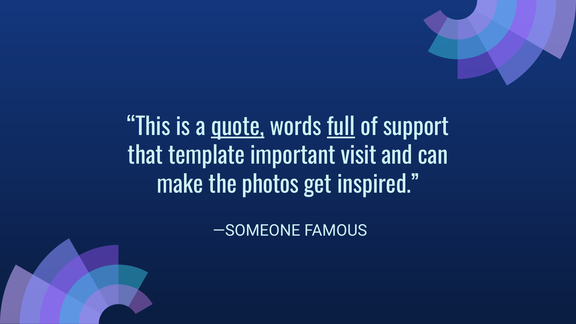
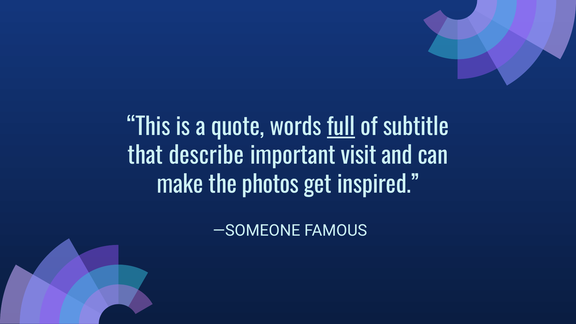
quote underline: present -> none (238, 127)
support: support -> subtitle (416, 127)
template: template -> describe (206, 156)
